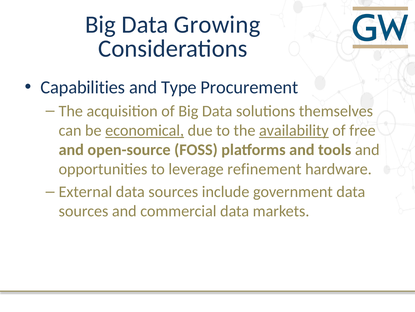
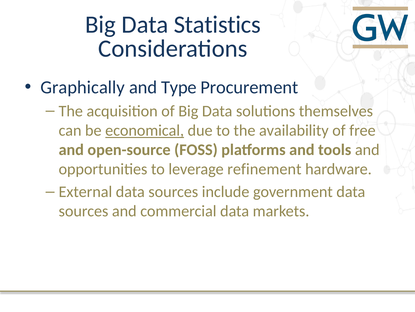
Growing: Growing -> Statistics (217, 25)
Capabilities: Capabilities -> Graphically (83, 87)
availability underline: present -> none (294, 130)
